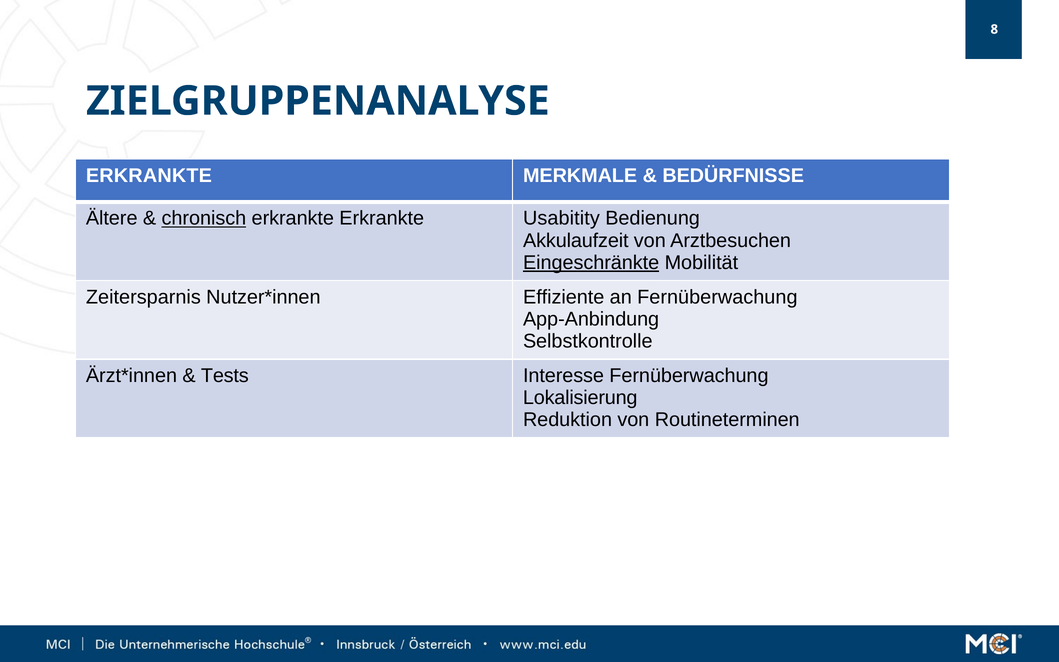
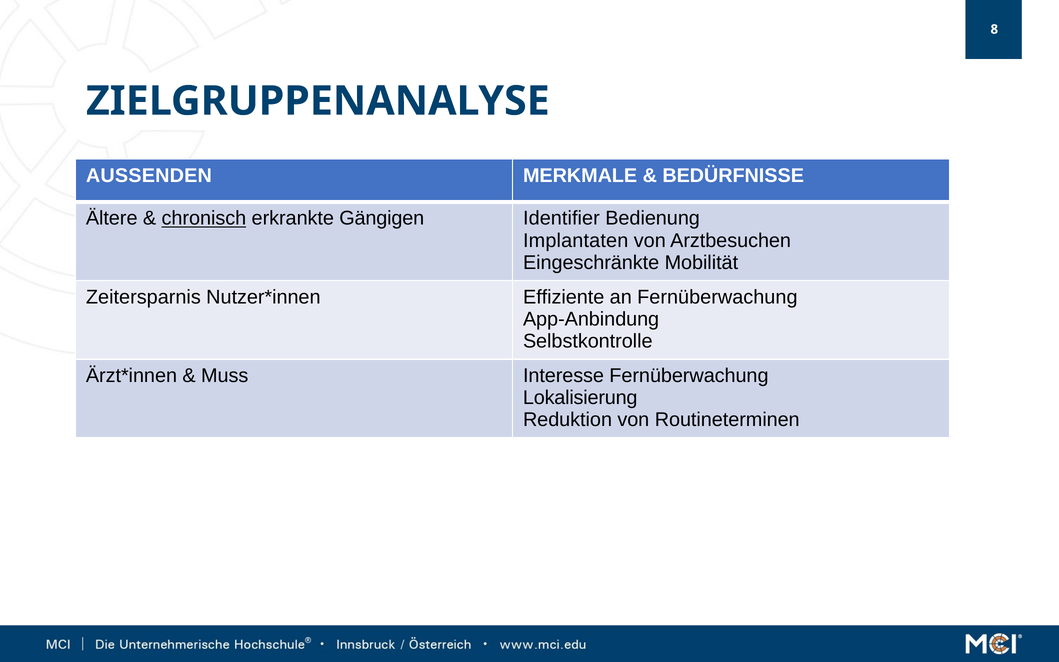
ERKRANKTE: ERKRANKTE -> AUSSENDEN (149, 175)
erkrankte Erkrankte: Erkrankte -> Gängigen (382, 218)
Usabitity: Usabitity -> Identifier (561, 218)
Akkulaufzeit: Akkulaufzeit -> Implantaten (576, 240)
Eingeschränkte underline: present -> none (591, 263)
Tests: Tests -> Muss (225, 376)
